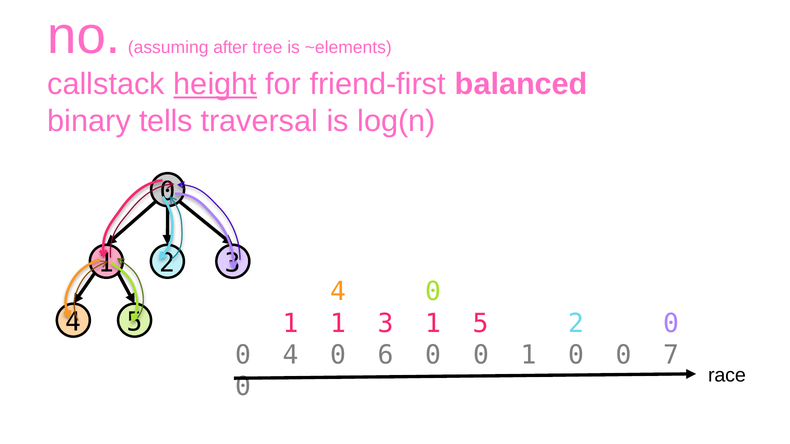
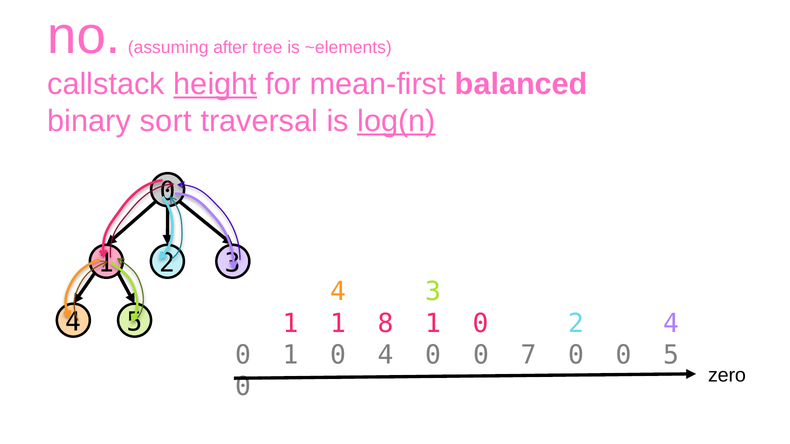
friend-first: friend-first -> mean-first (378, 84)
tells: tells -> sort (166, 121)
log(n underline: none -> present (396, 121)
0: 0 -> 3 (433, 292)
1 3: 3 -> 8 (386, 324)
5: 5 -> 0 (481, 324)
2 0: 0 -> 4 (671, 324)
4: 4 -> 1 (291, 355)
0 6: 6 -> 4 (386, 355)
0 0 1: 1 -> 7 (529, 355)
0 7: 7 -> 5 (671, 355)
race: race -> zero (727, 375)
